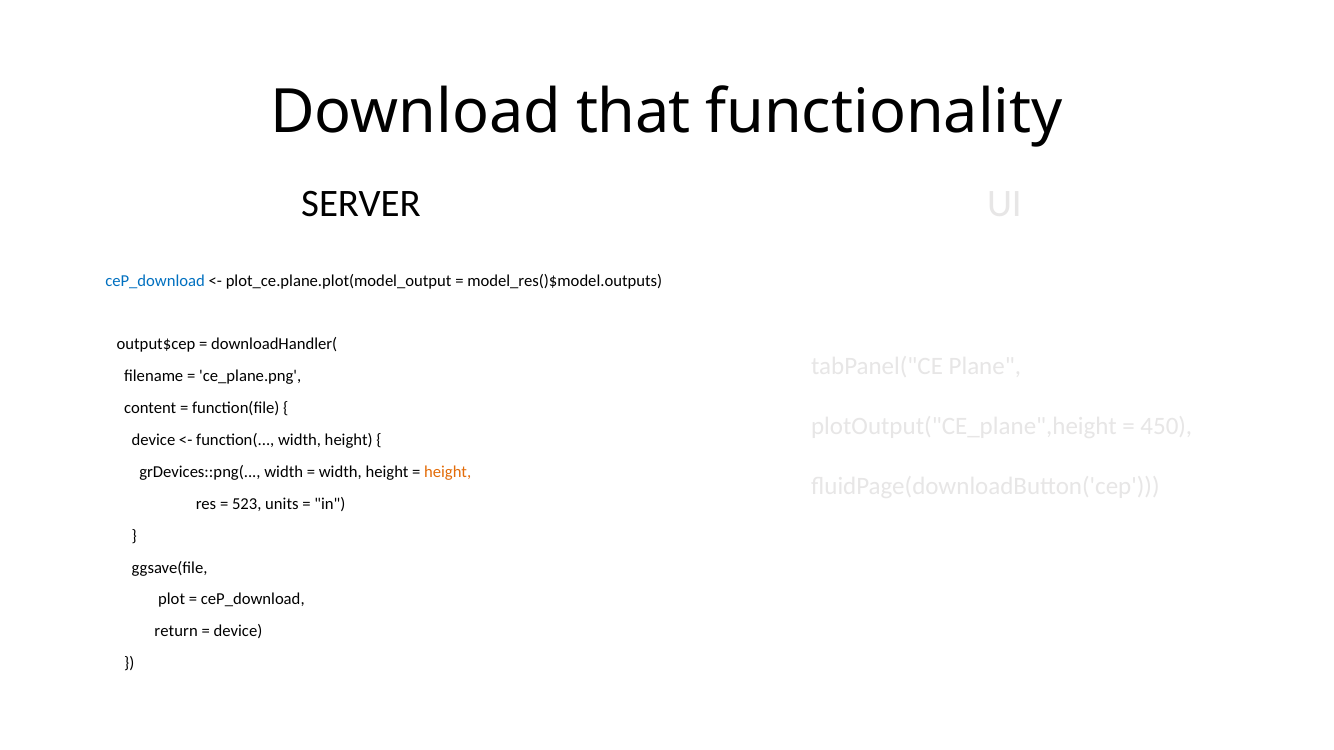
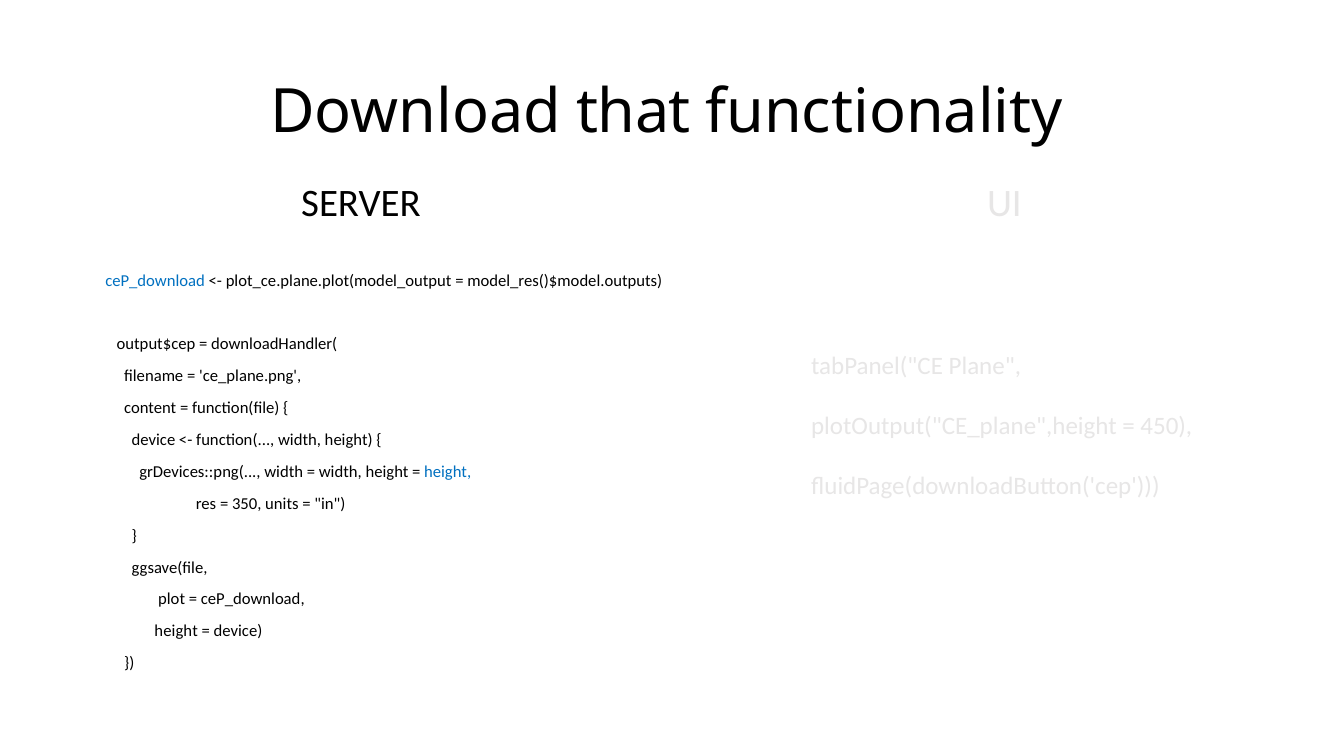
height colour: orange -> blue (448, 472)
523: 523 -> 350 (247, 504)
return: return -> height (176, 632)
